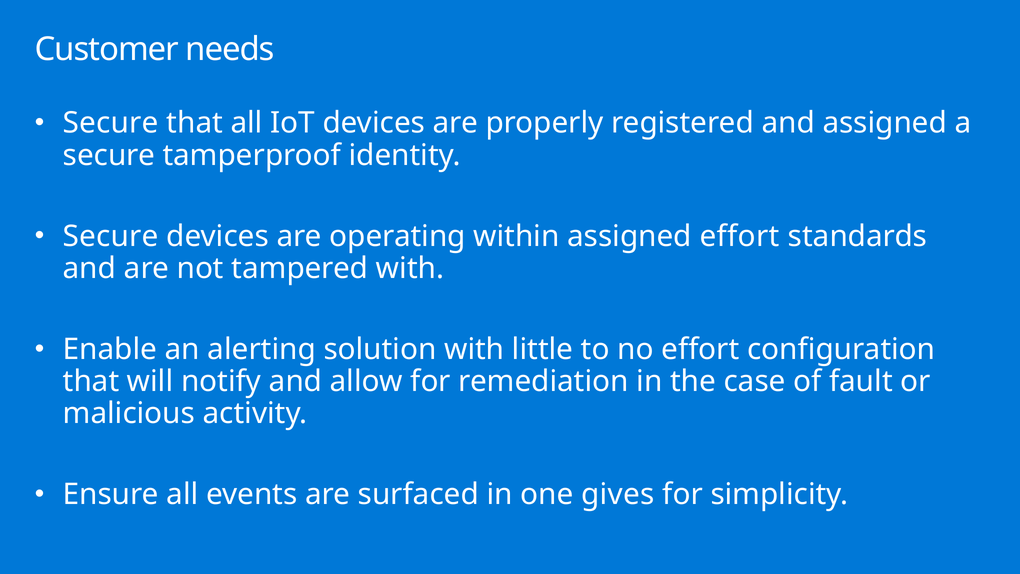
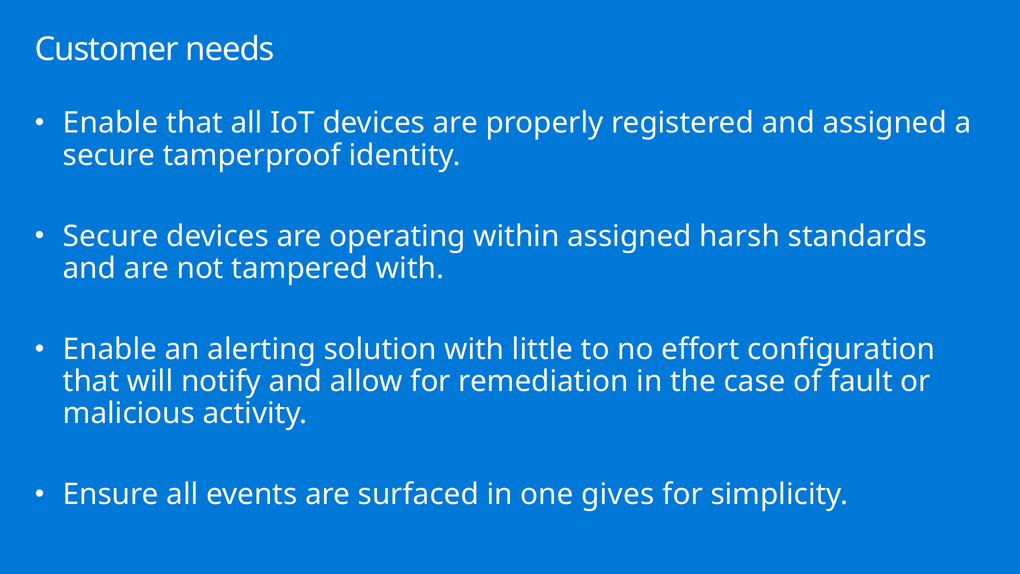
Secure: Secure -> Enable (111, 123)
assigned effort: effort -> harsh (740, 236)
